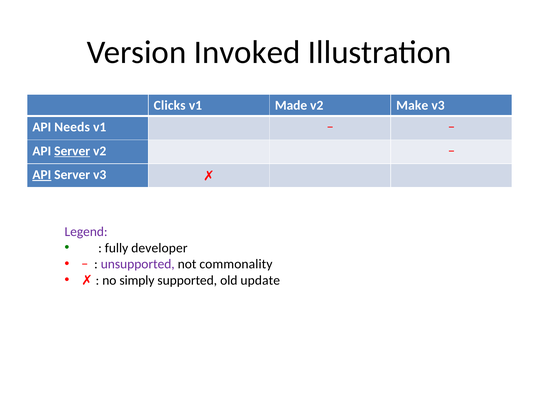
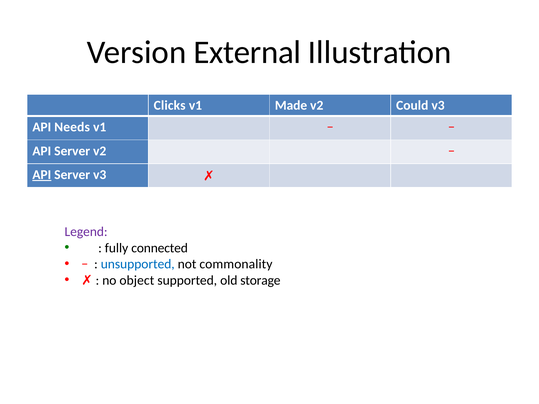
Invoked: Invoked -> External (247, 52)
Make: Make -> Could (412, 105)
Server underline: present -> none (72, 151)
developer: developer -> connected (160, 248)
unsupported colour: purple -> blue (138, 264)
simply: simply -> object (137, 280)
update: update -> storage (260, 280)
